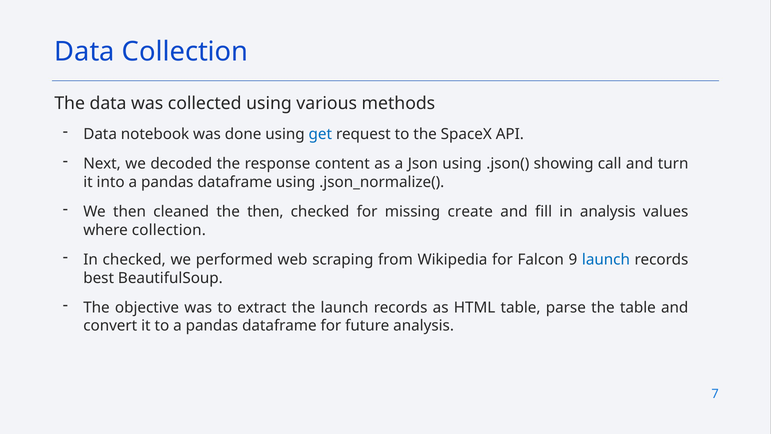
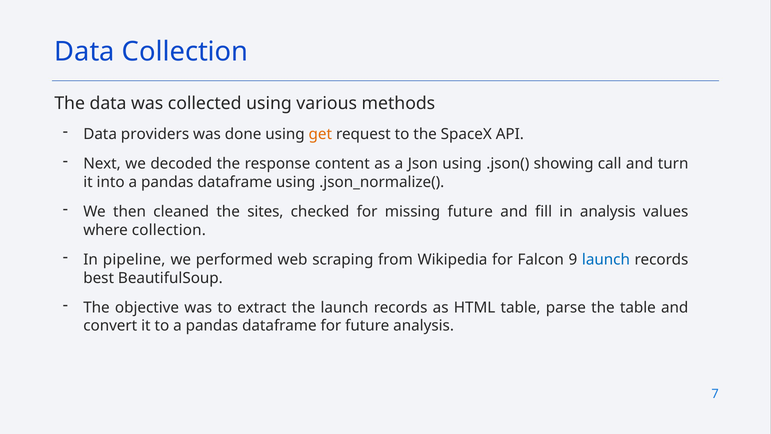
notebook: notebook -> providers (155, 134)
get colour: blue -> orange (320, 134)
the then: then -> sites (265, 212)
missing create: create -> future (470, 212)
In checked: checked -> pipeline (134, 260)
